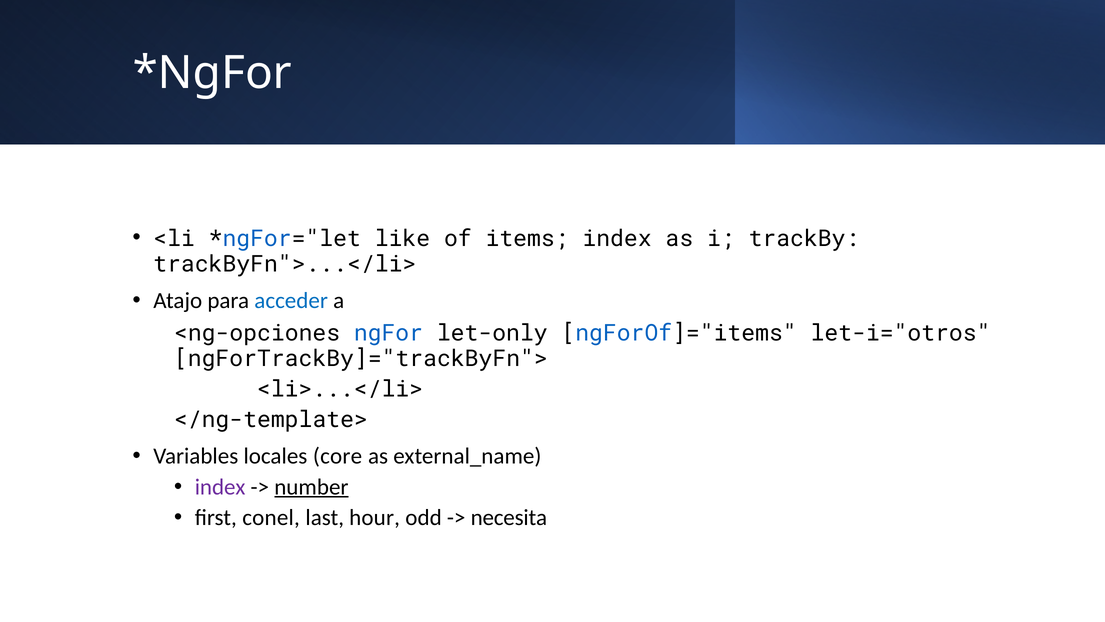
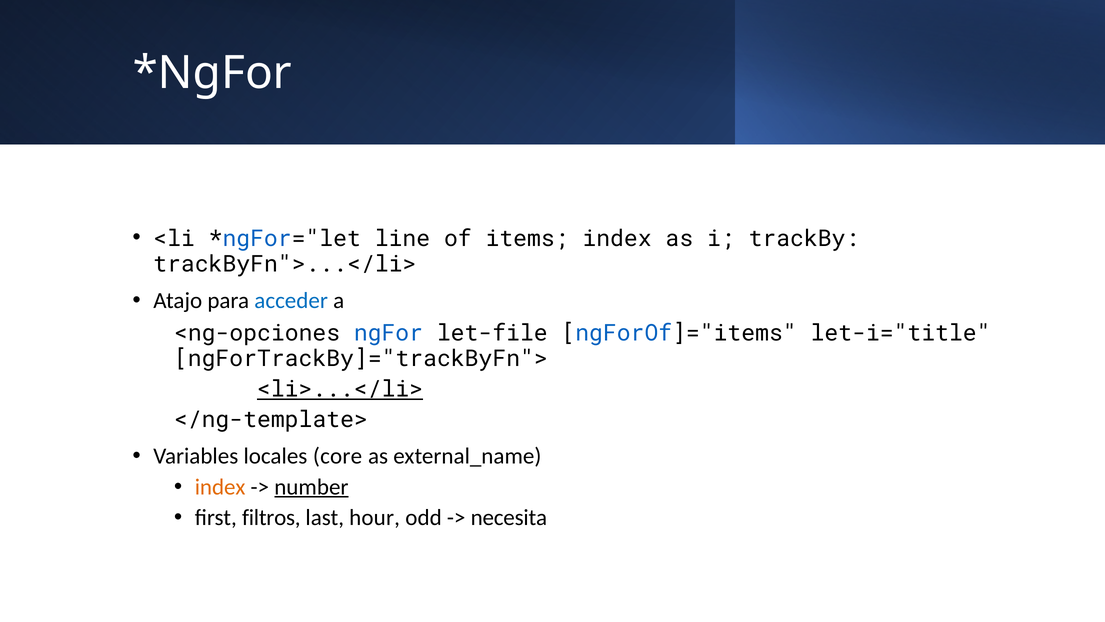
like: like -> line (402, 238)
let-only: let-only -> let-file (492, 333)
let-i="otros: let-i="otros -> let-i="title (901, 333)
<li>...</li> underline: none -> present (340, 389)
index colour: purple -> orange (220, 487)
conel: conel -> filtros (271, 517)
